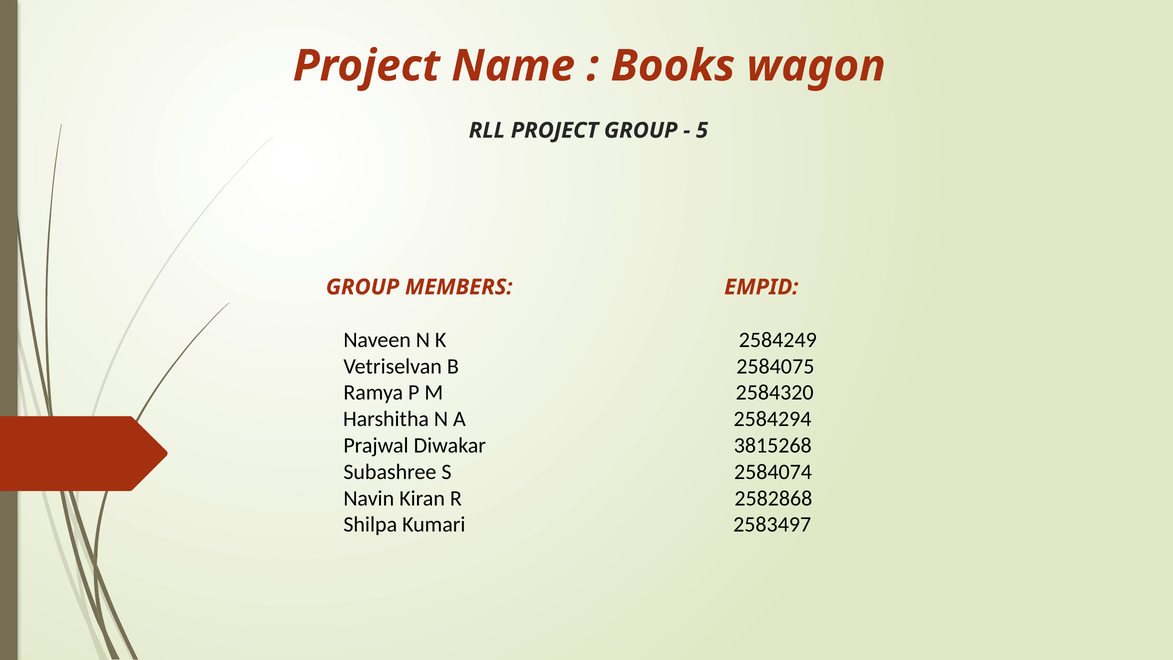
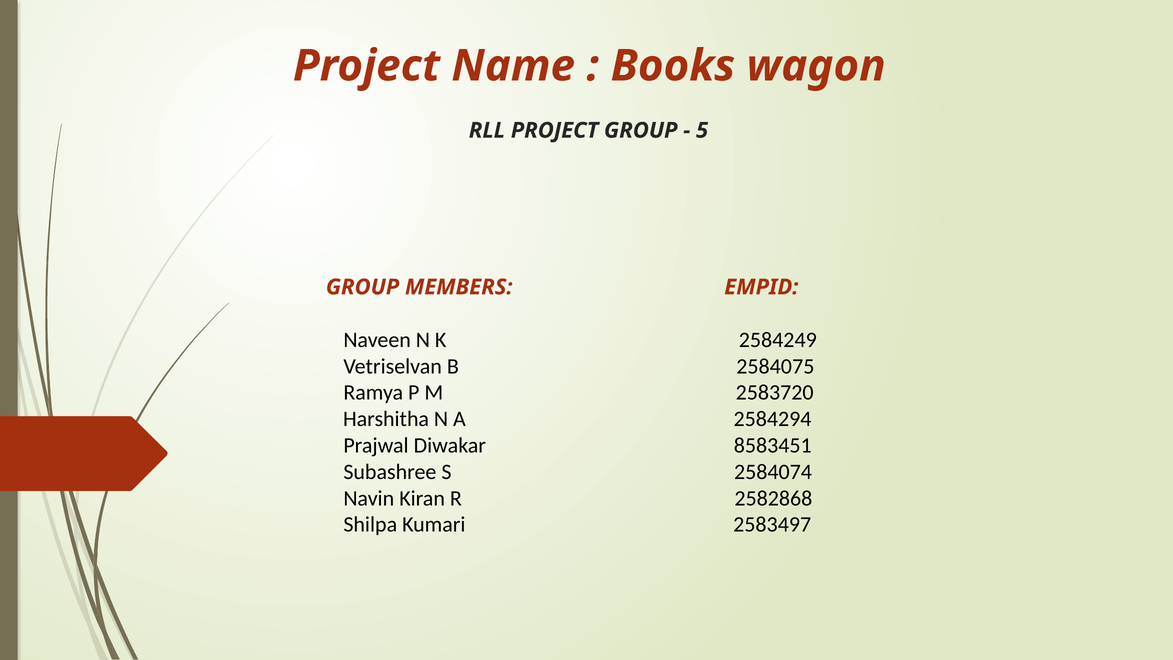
2584320: 2584320 -> 2583720 (775, 393)
3815268: 3815268 -> 8583451 (773, 445)
